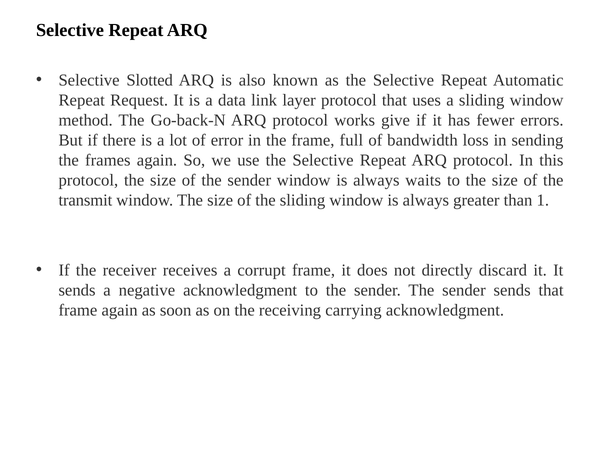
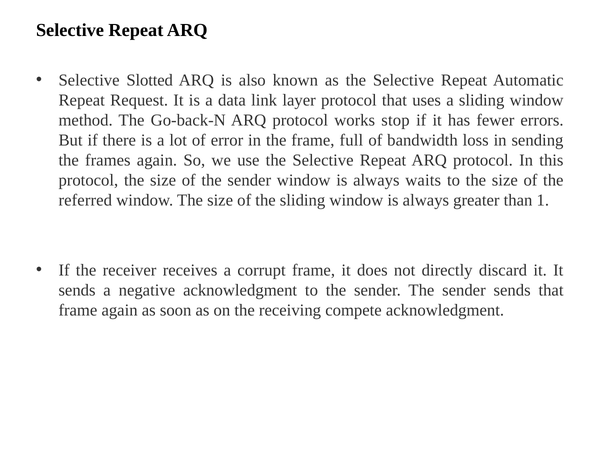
give: give -> stop (396, 120)
transmit: transmit -> referred (85, 200)
carrying: carrying -> compete (354, 310)
